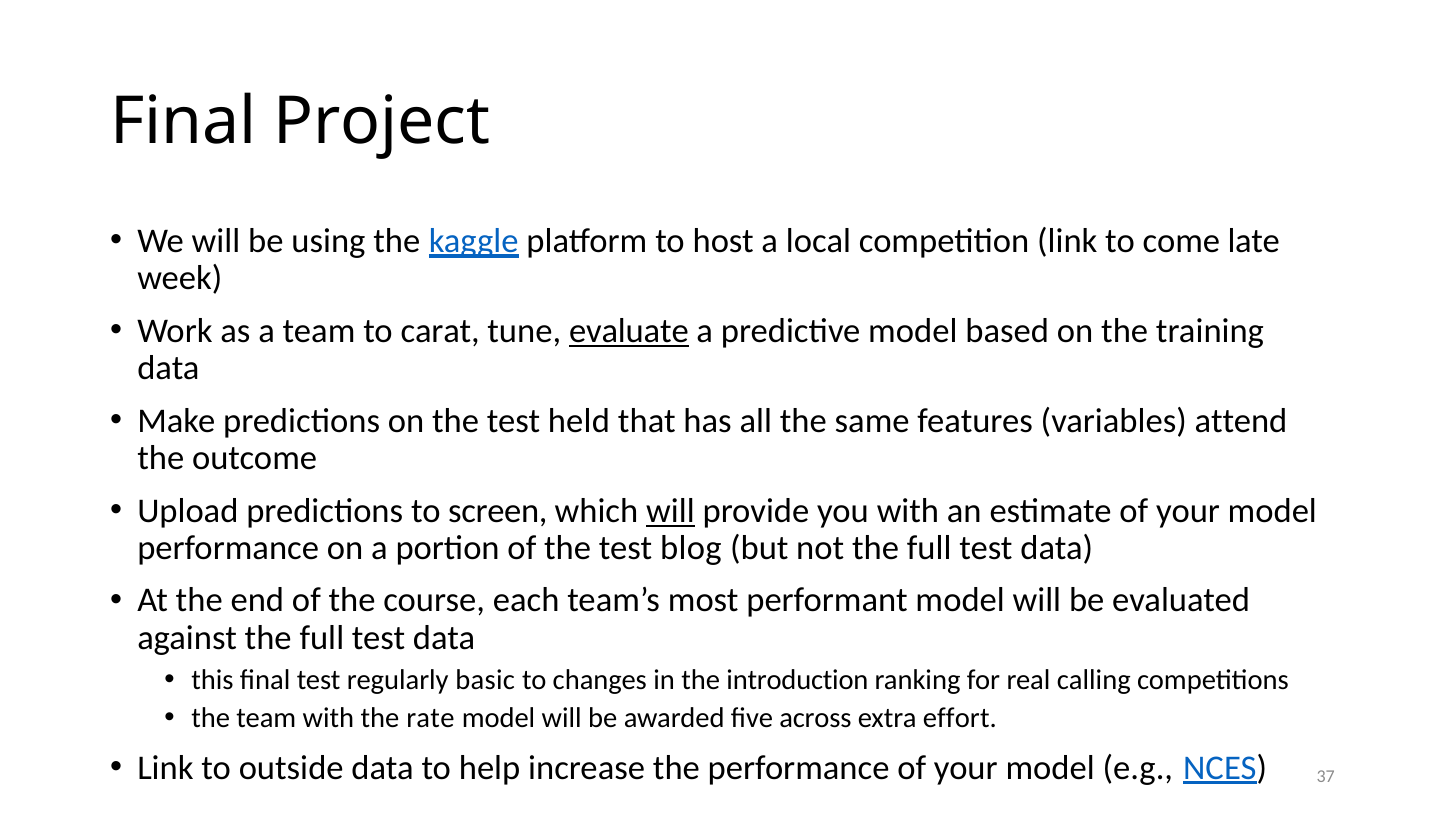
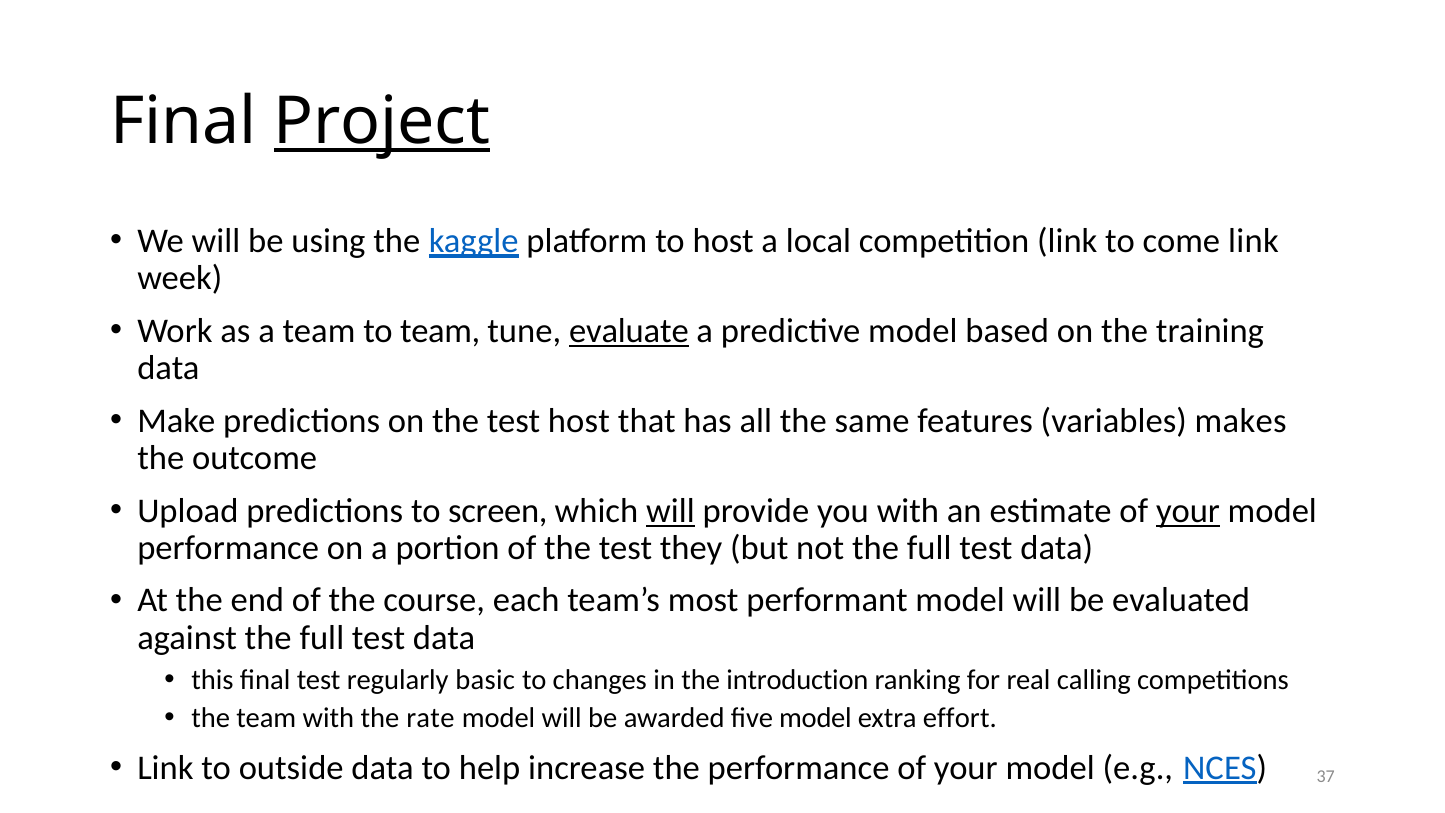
Project underline: none -> present (382, 121)
come late: late -> link (1253, 241)
to carat: carat -> team (440, 331)
test held: held -> host (579, 421)
attend: attend -> makes (1241, 421)
your underline: none -> present (1188, 511)
blog: blog -> they (691, 548)
five across: across -> model (815, 718)
